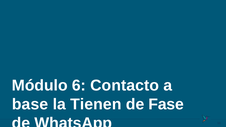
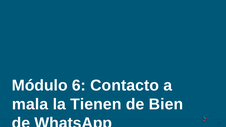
base: base -> mala (30, 104)
Fase: Fase -> Bien (166, 104)
